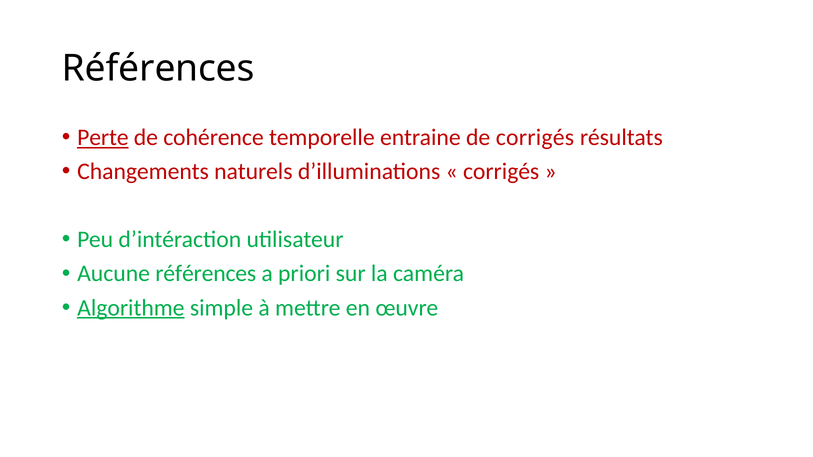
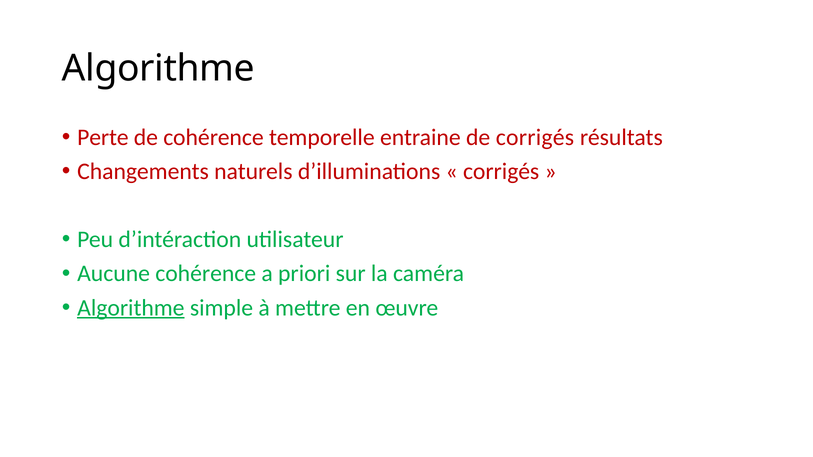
Références: Références -> Algorithme (158, 68)
Perte underline: present -> none (103, 137)
Aucune références: références -> cohérence (206, 274)
